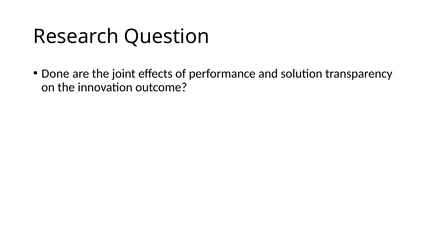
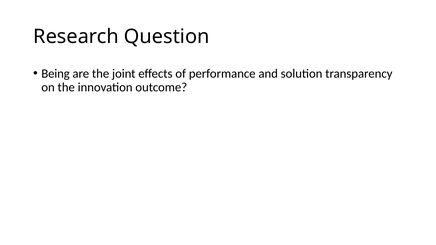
Done: Done -> Being (56, 74)
